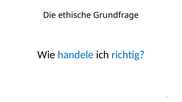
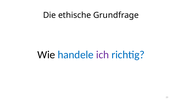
ich colour: black -> purple (103, 55)
